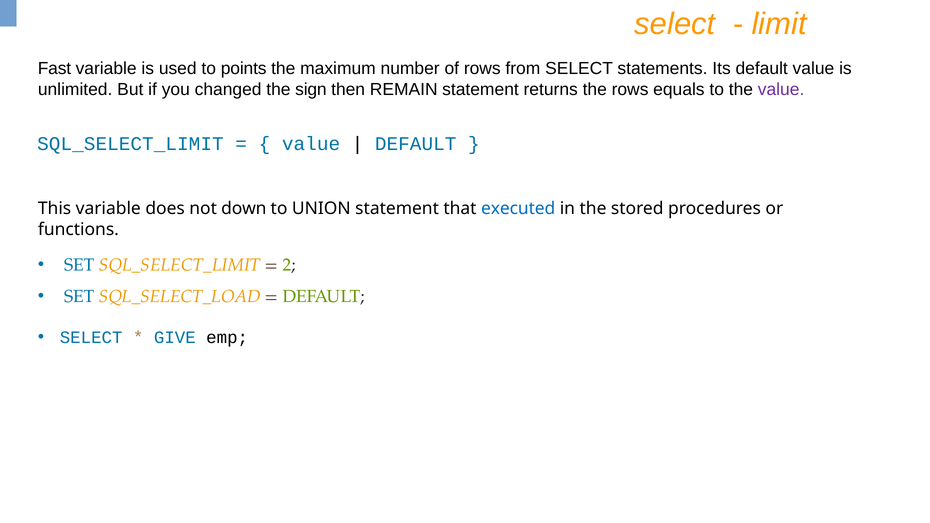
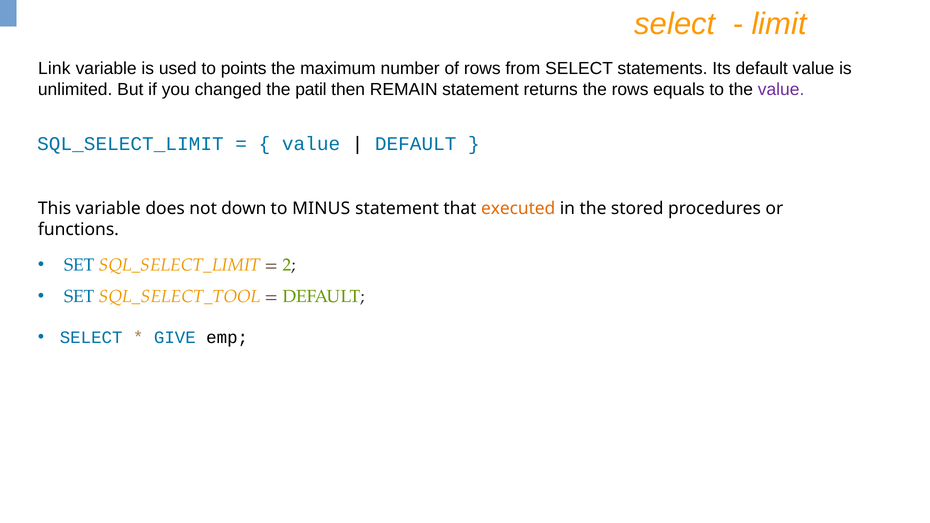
Fast: Fast -> Link (54, 69)
sign: sign -> patil (311, 90)
UNION: UNION -> MINUS (321, 209)
executed colour: blue -> orange (518, 209)
SQL_SELECT_LOAD: SQL_SELECT_LOAD -> SQL_SELECT_TOOL (180, 297)
